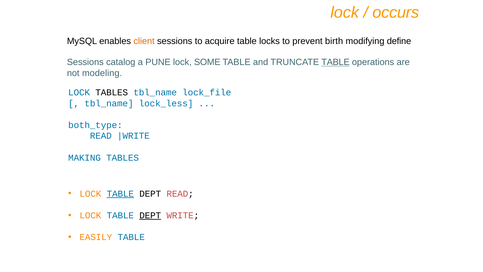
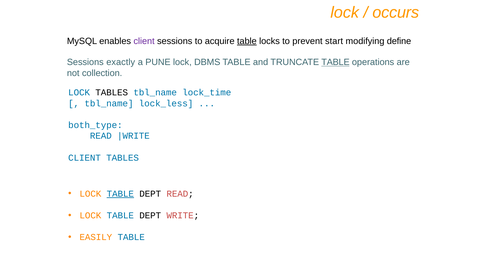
client colour: orange -> purple (144, 41)
table underline: none -> present (247, 41)
birth: birth -> start (334, 41)
catalog: catalog -> exactly (121, 62)
SOME: SOME -> DBMS (207, 62)
modeling: modeling -> collection (102, 73)
lock_file: lock_file -> lock_time (207, 92)
MAKING: MAKING -> CLIENT (85, 158)
DEPT underline: present -> none (150, 215)
